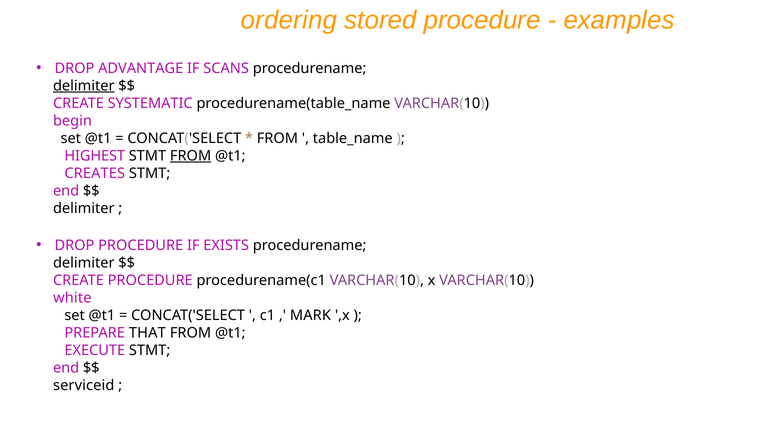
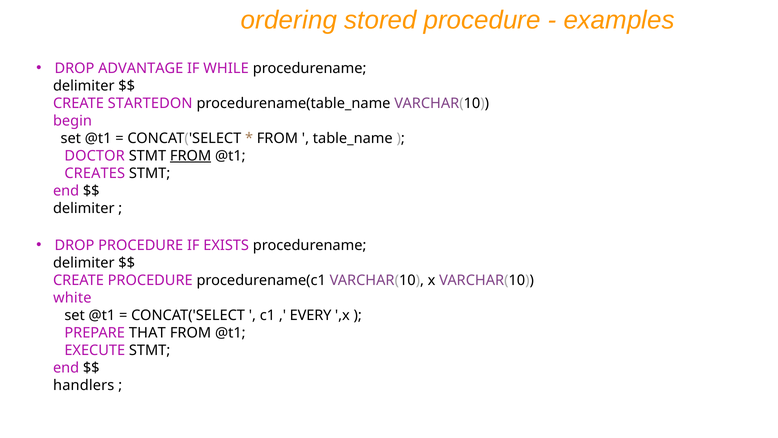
SCANS: SCANS -> WHILE (226, 68)
delimiter underline: present -> none (84, 86)
SYSTEMATIC: SYSTEMATIC -> STARTEDON (150, 103)
HIGHEST: HIGHEST -> DOCTOR (95, 156)
MARK: MARK -> EVERY (311, 315)
serviceid: serviceid -> handlers (84, 385)
